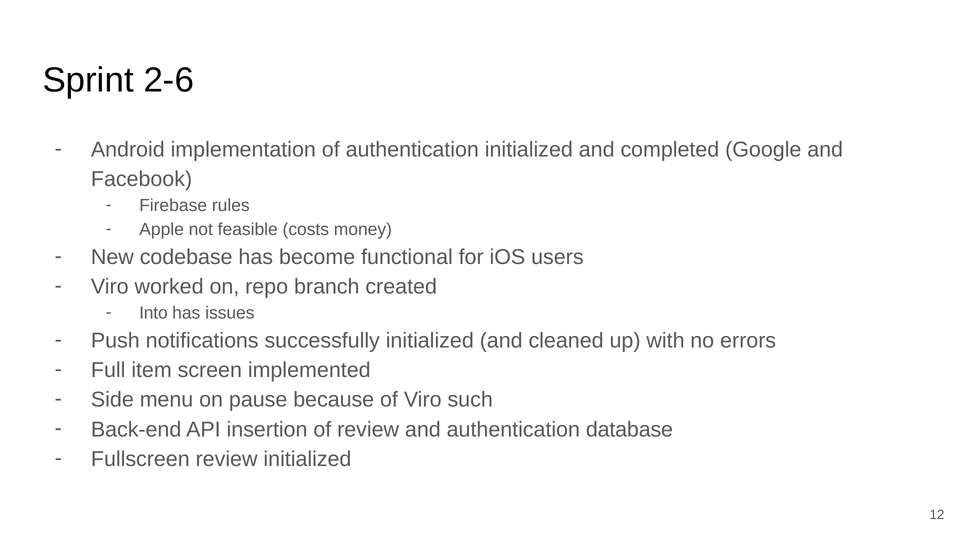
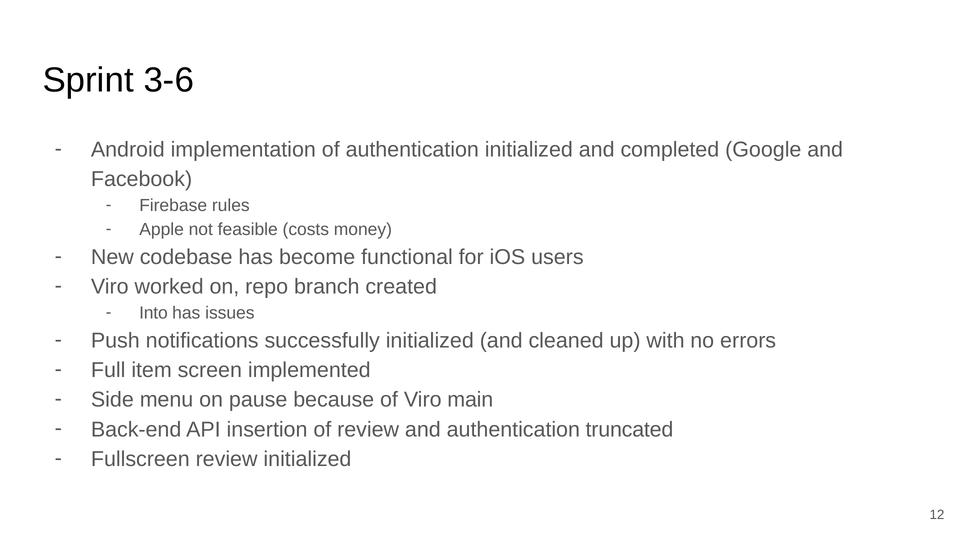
2-6: 2-6 -> 3-6 (169, 80)
such: such -> main (470, 400)
database: database -> truncated (629, 429)
